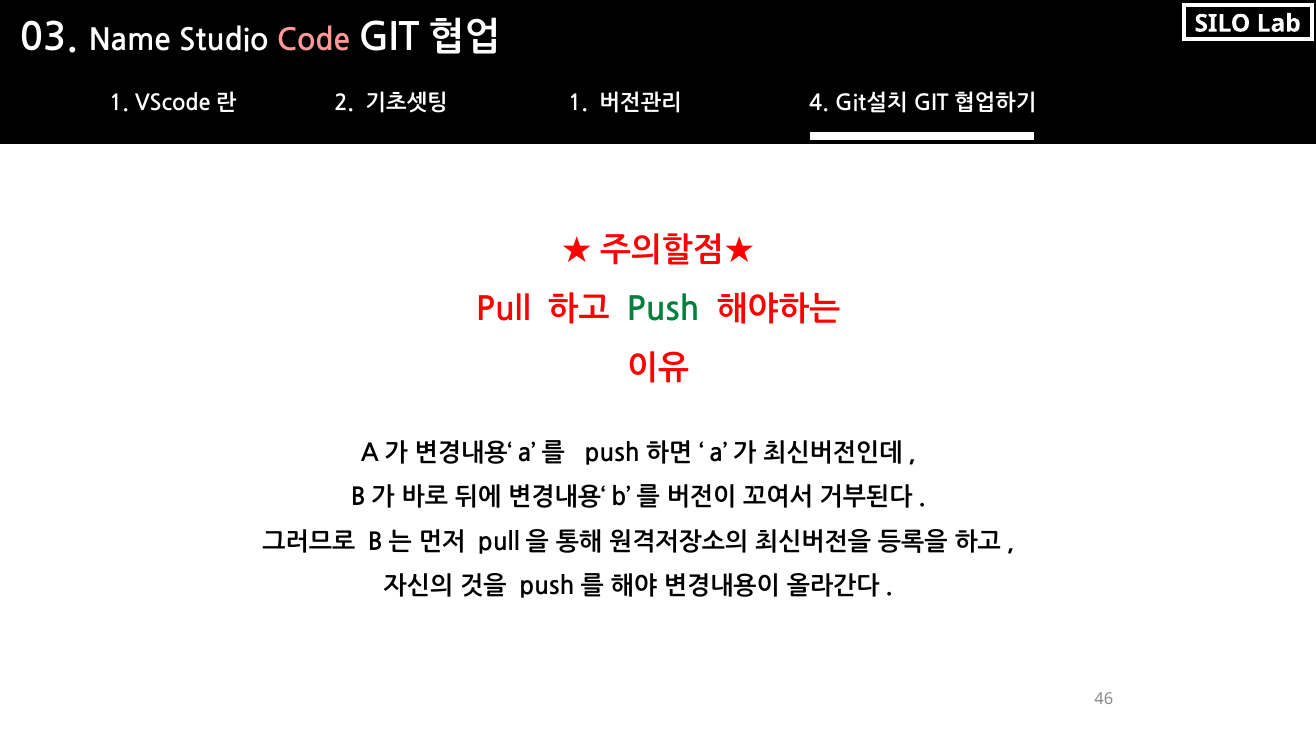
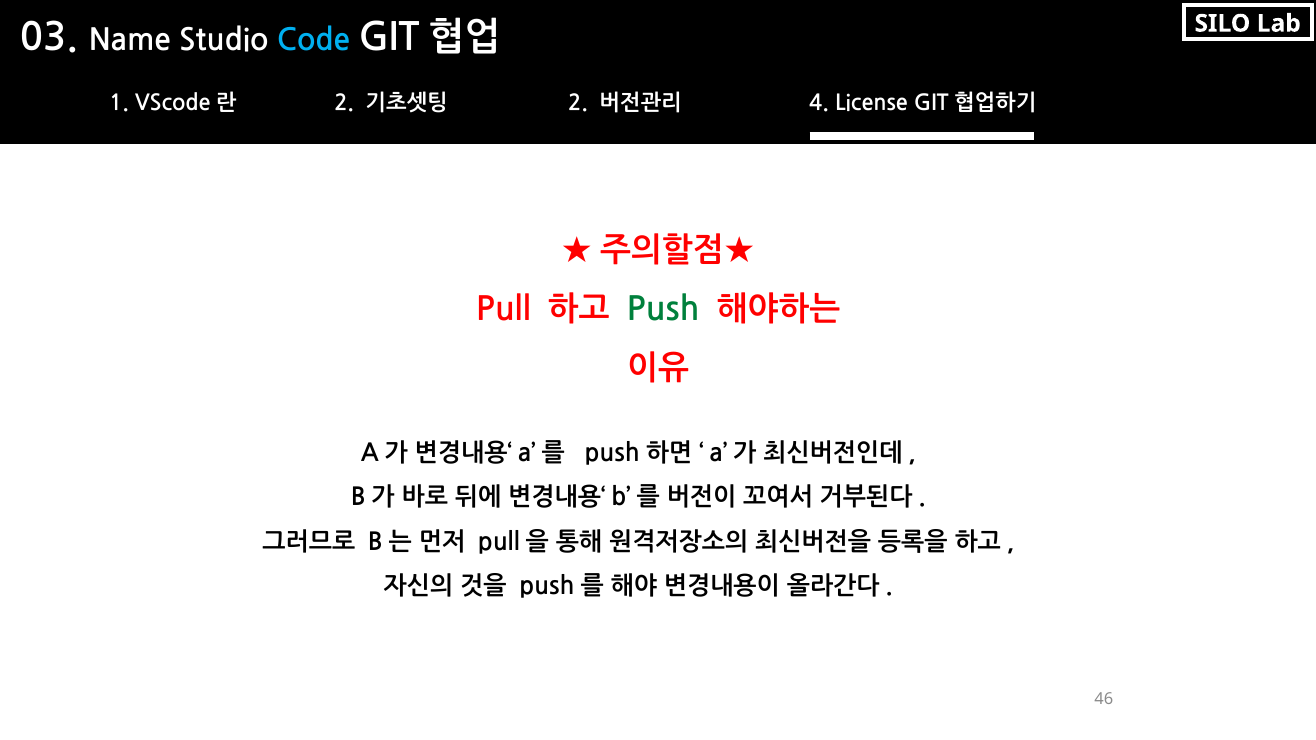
Code colour: pink -> light blue (313, 41)
Git설치: Git설치 -> License (872, 103)
1: 1 -> 2 (578, 103)
